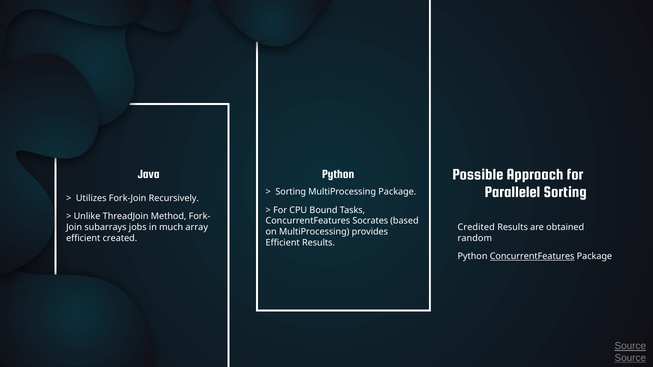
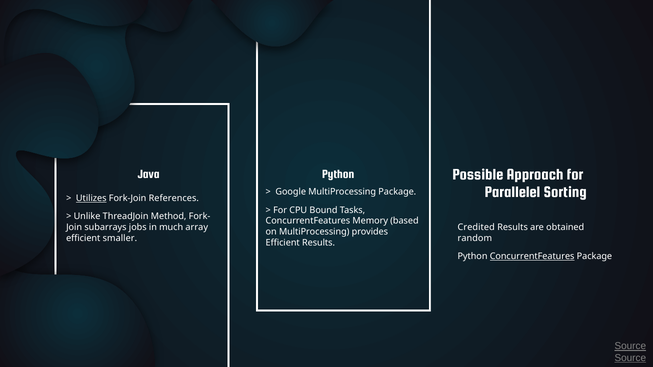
Sorting: Sorting -> Google (291, 192)
Utilizes underline: none -> present (91, 198)
Recursively: Recursively -> References (174, 198)
Socrates: Socrates -> Memory (370, 221)
created: created -> smaller (120, 238)
